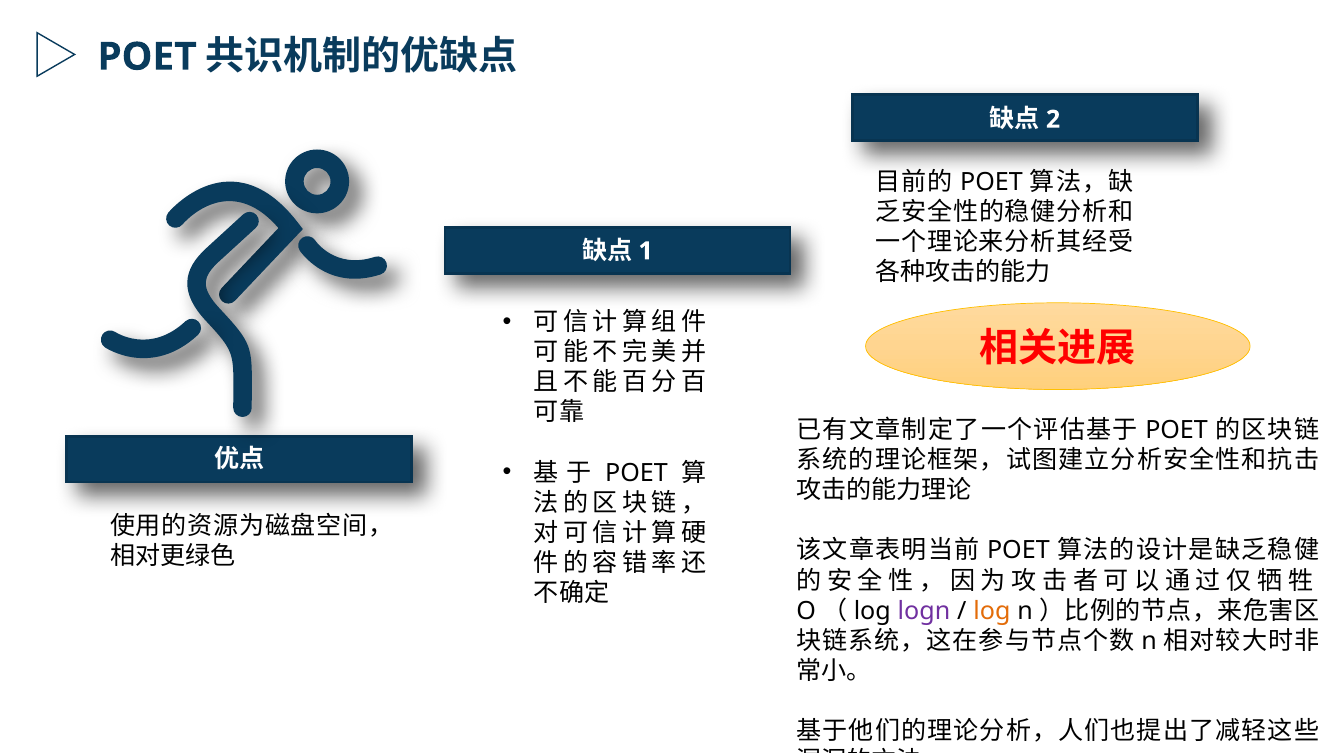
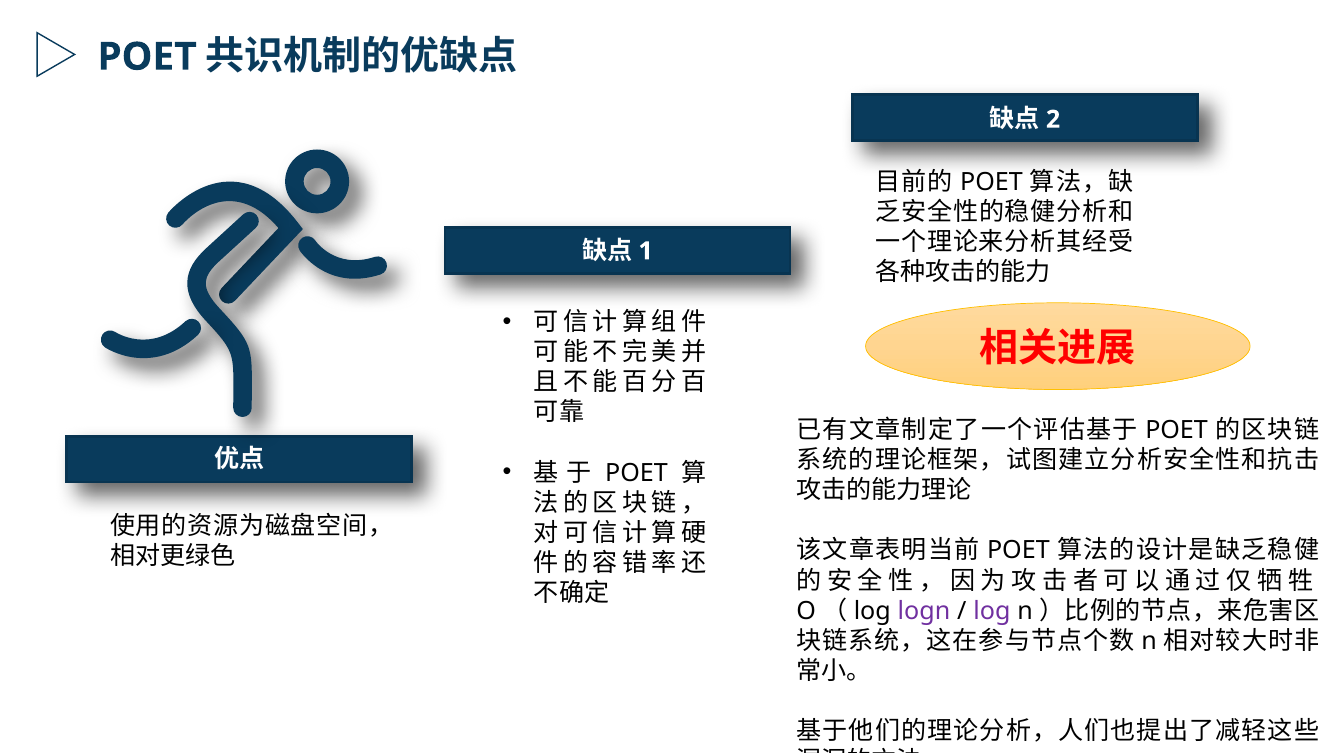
log colour: orange -> purple (992, 611)
